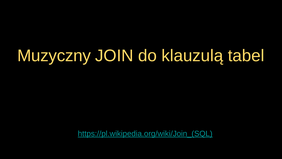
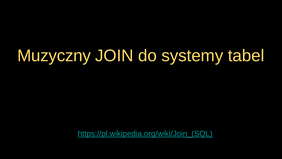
klauzulą: klauzulą -> systemy (192, 56)
